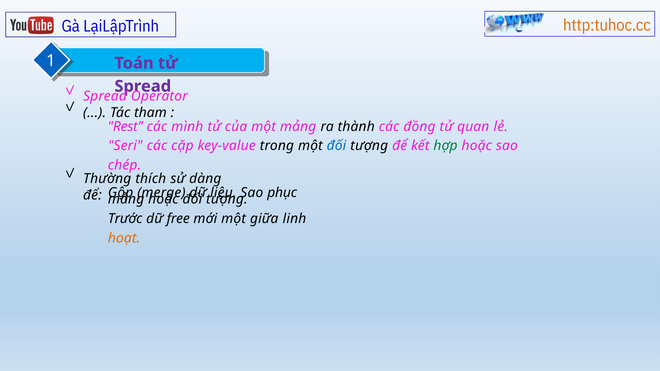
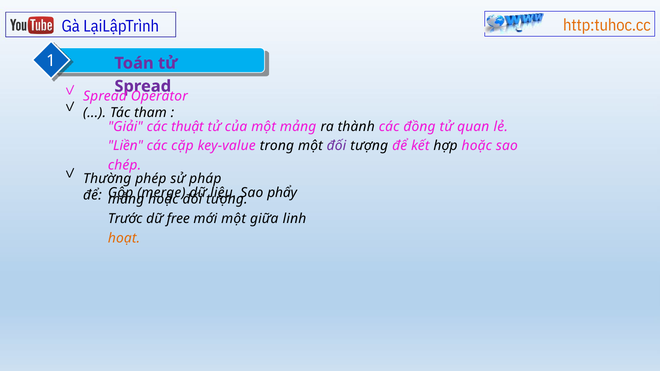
Rest: Rest -> Giải (125, 127)
mình: mình -> thuật (187, 127)
Seri: Seri -> Liền (125, 146)
đối colour: blue -> purple (337, 146)
hợp colour: green -> black (445, 146)
thích: thích -> phép (151, 179)
dàng: dàng -> pháp (205, 179)
phục: phục -> phẩy (282, 193)
